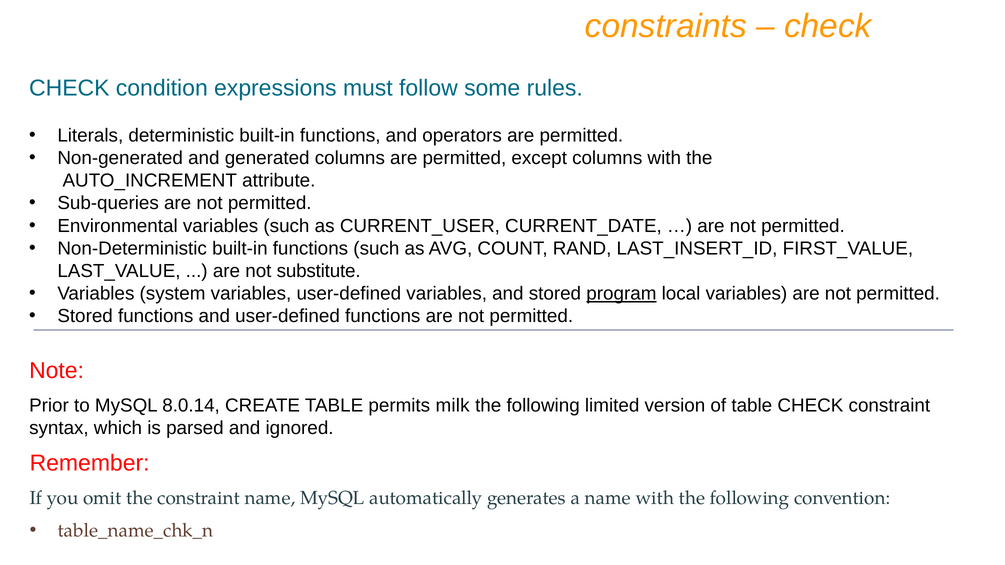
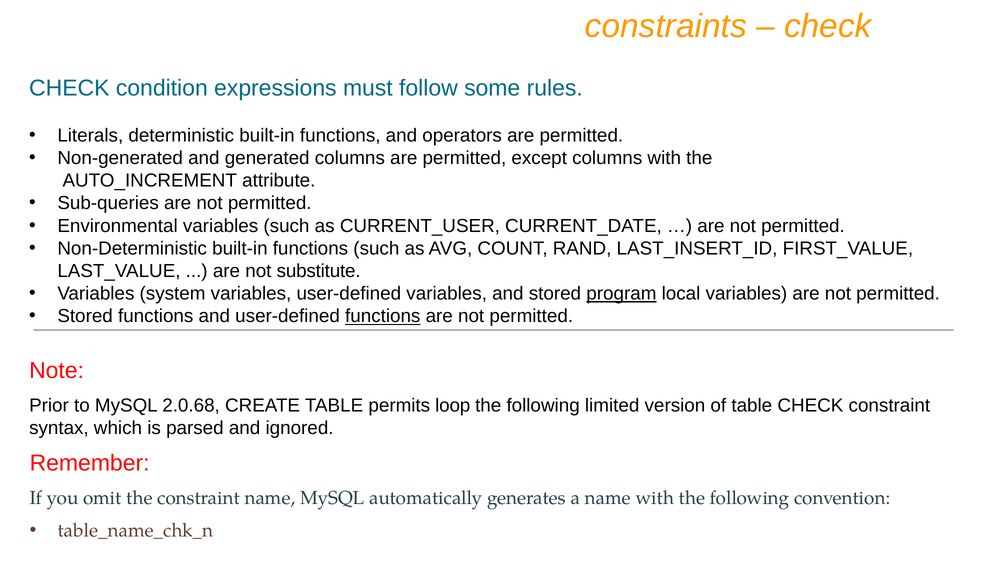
functions underline: none -> present (383, 316)
8.0.14: 8.0.14 -> 2.0.68 (191, 406)
milk: milk -> loop (453, 406)
